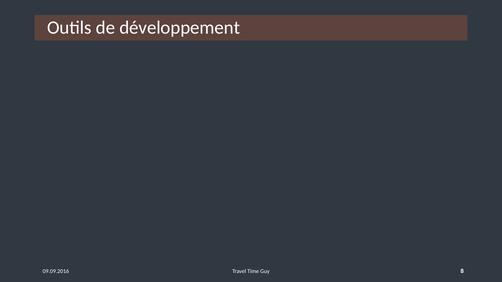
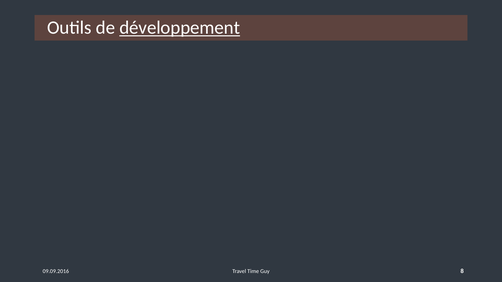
développement underline: none -> present (180, 28)
